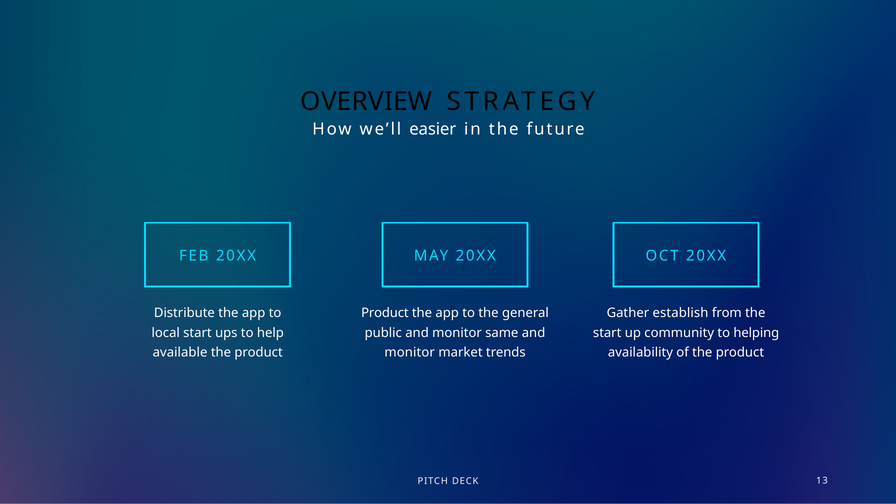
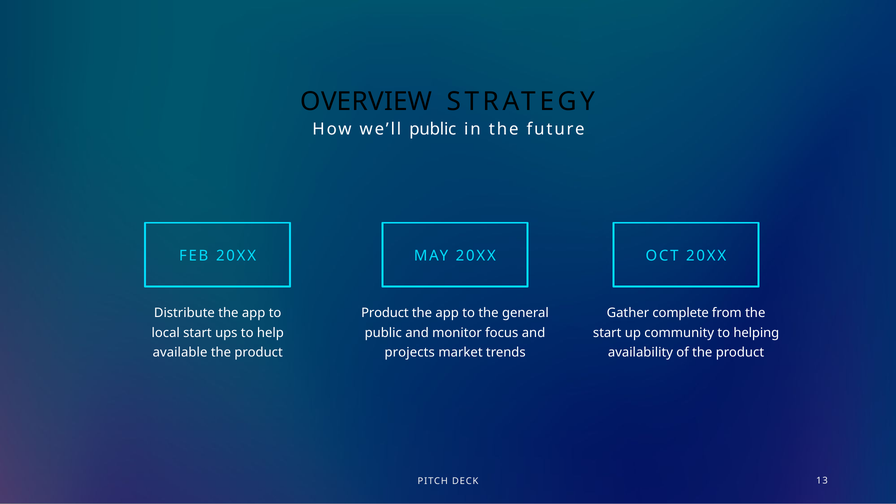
we’ll easier: easier -> public (433, 129)
establish: establish -> complete (681, 313)
same: same -> focus (502, 333)
monitor: monitor -> projects (410, 352)
